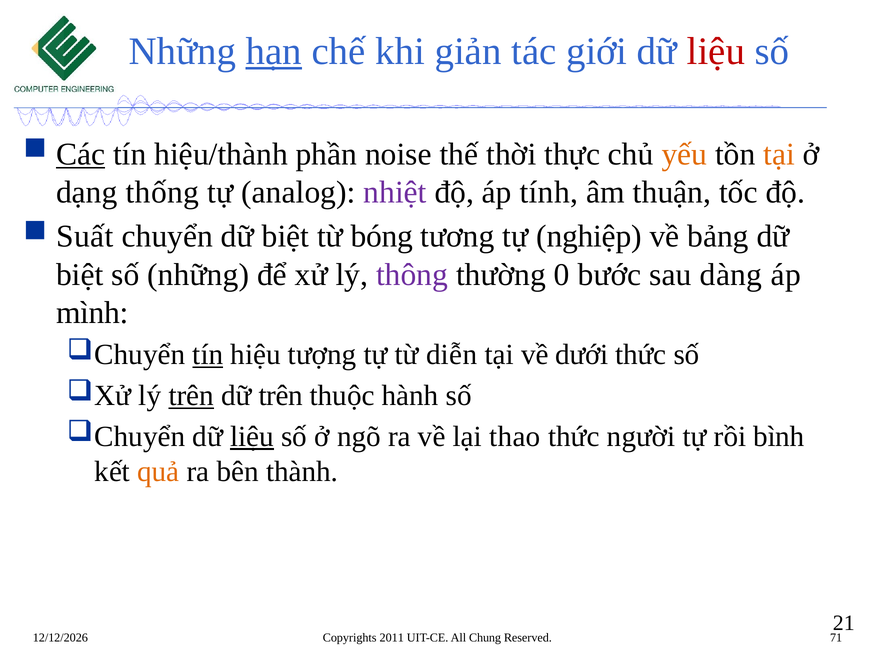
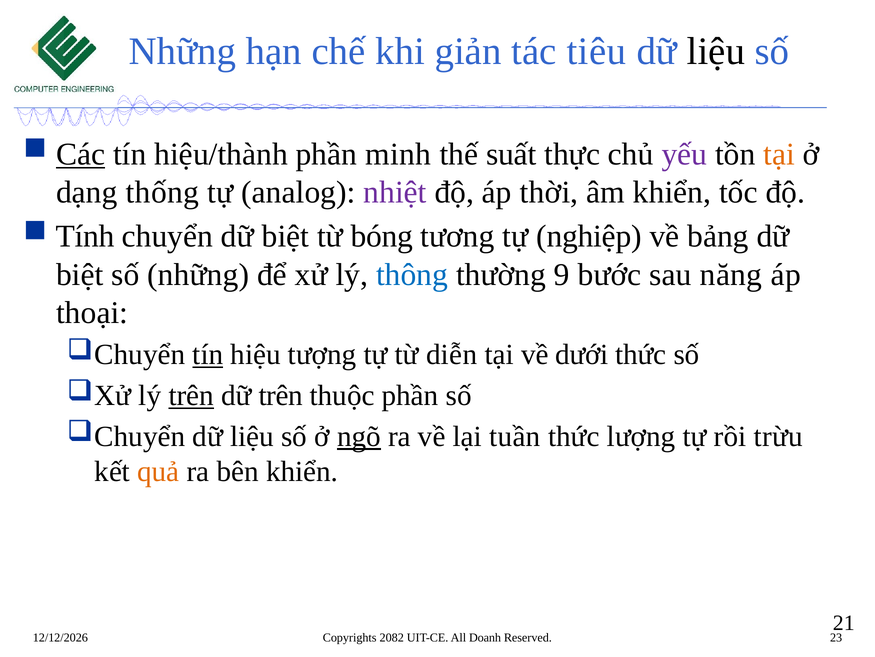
hạn underline: present -> none (274, 52)
giới: giới -> tiêu (596, 52)
liệu colour: red -> black (716, 52)
noise: noise -> minh (398, 154)
thời: thời -> suất (511, 154)
yếu colour: orange -> purple (684, 154)
tính: tính -> thời (549, 192)
âm thuận: thuận -> khiển (672, 192)
Suất: Suất -> Tính (85, 236)
thông colour: purple -> blue (412, 274)
0: 0 -> 9 (562, 274)
dàng: dàng -> năng (731, 274)
mình: mình -> thoại (92, 312)
thuộc hành: hành -> phần (410, 395)
liệu underline: present -> none (252, 436)
ngõ underline: none -> present (359, 436)
thao: thao -> tuần (515, 436)
người: người -> lượng (641, 436)
bình: bình -> trừu (779, 436)
bên thành: thành -> khiển (302, 471)
2011: 2011 -> 2082 (392, 637)
Chung: Chung -> Doanh (485, 637)
71: 71 -> 23 (836, 637)
